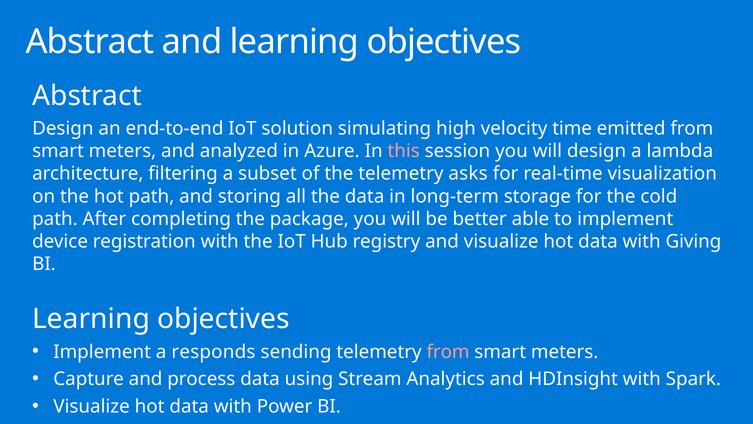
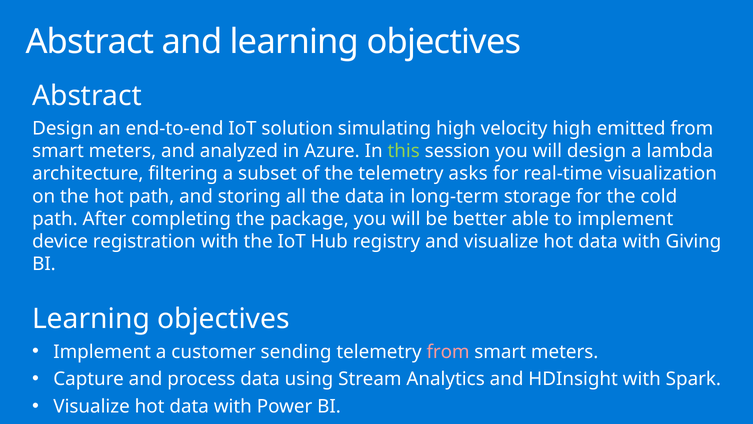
velocity time: time -> high (572, 128)
this colour: pink -> light green (404, 151)
responds: responds -> customer (214, 351)
